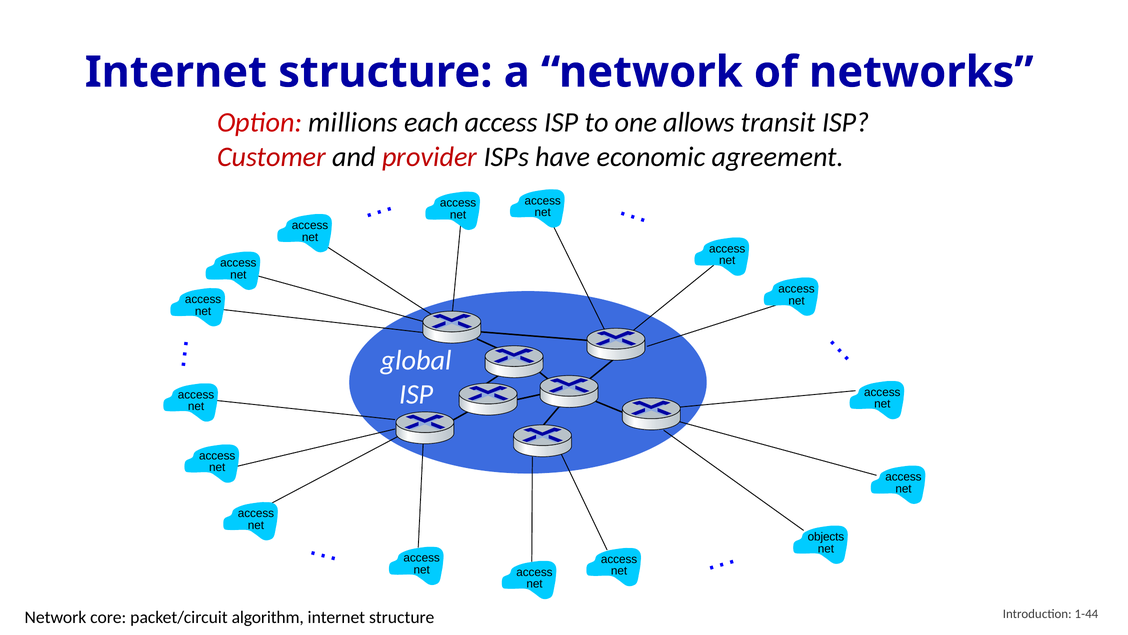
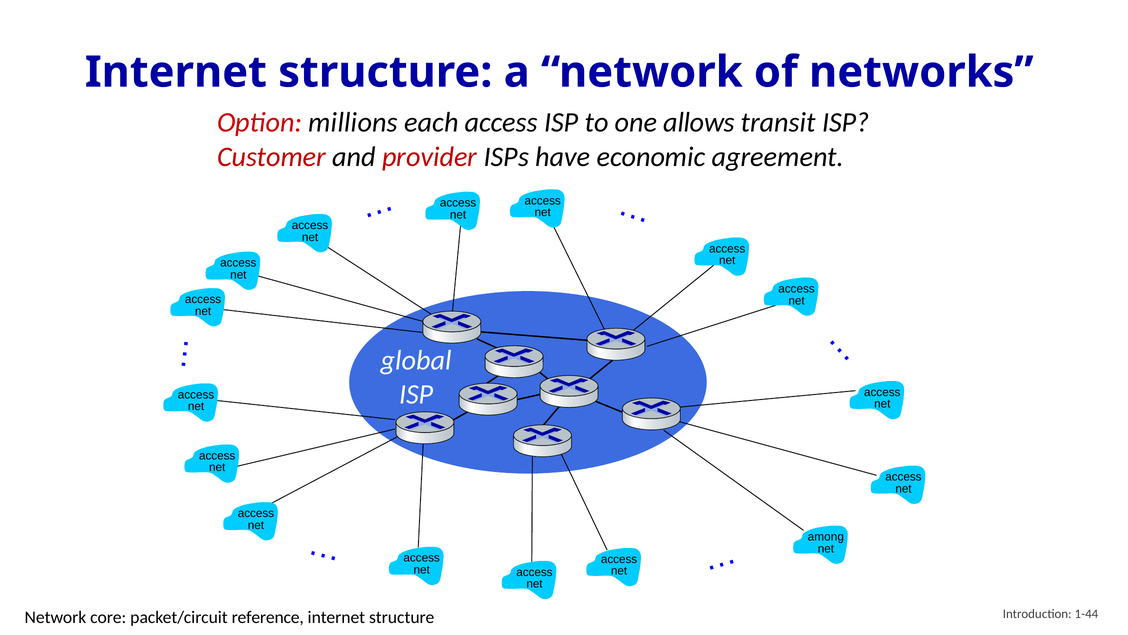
objects: objects -> among (826, 537)
algorithm: algorithm -> reference (268, 617)
